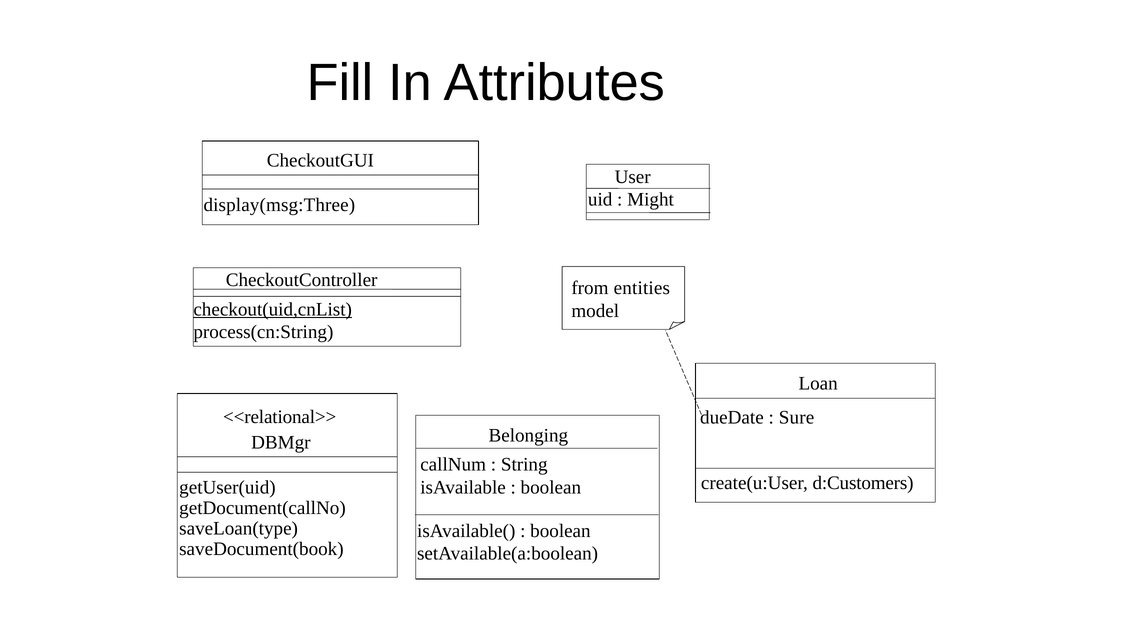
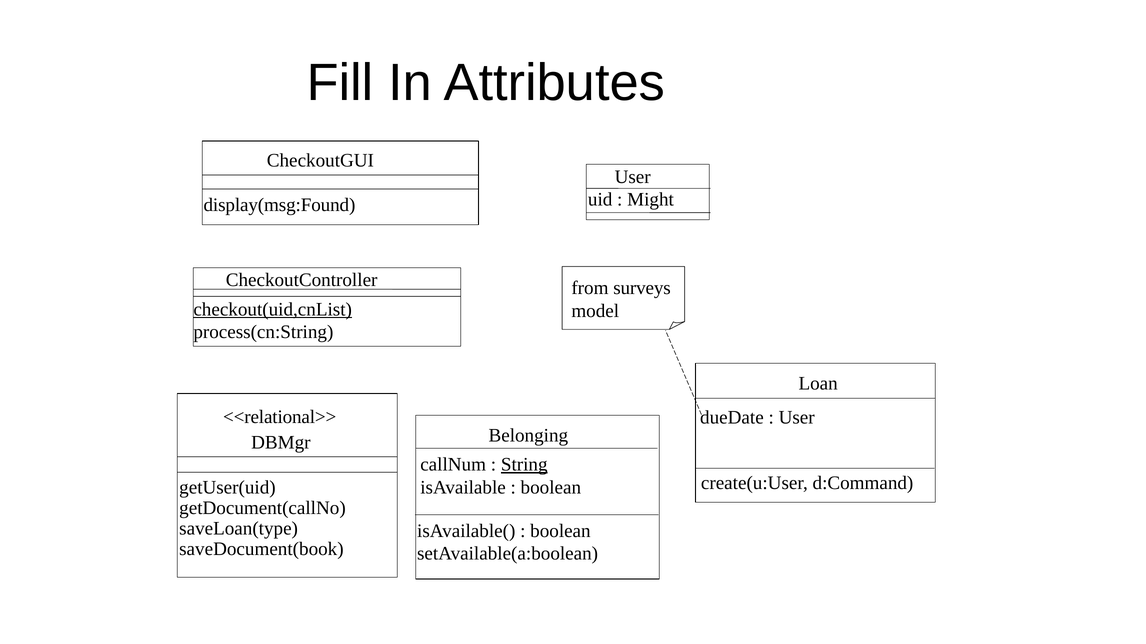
display(msg:Three: display(msg:Three -> display(msg:Found (279, 205)
entities: entities -> surveys (642, 288)
Sure: Sure -> User (797, 418)
String underline: none -> present (524, 465)
d:Customers: d:Customers -> d:Command (863, 484)
